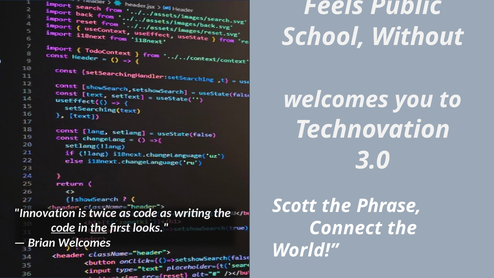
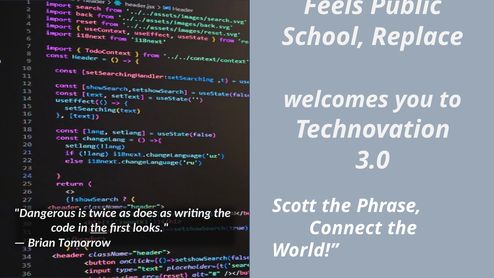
Without: Without -> Replace (417, 37)
Innovation: Innovation -> Dangerous (45, 213)
as code: code -> does (145, 213)
code underline: present -> none (63, 228)
Brian Welcomes: Welcomes -> Tomorrow (84, 242)
